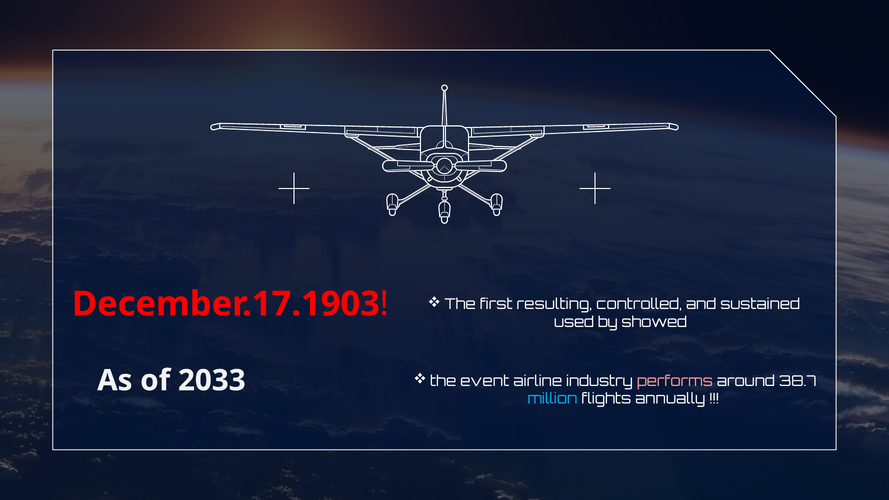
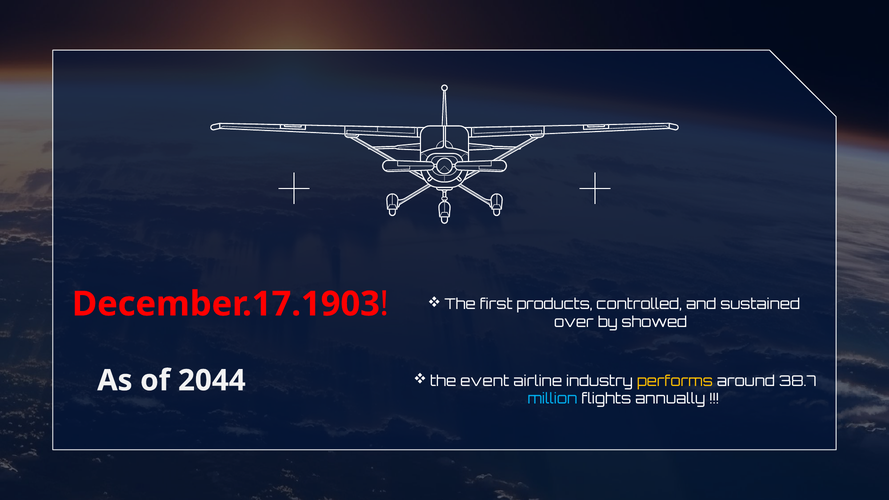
resulting: resulting -> products (554, 305)
used: used -> over (574, 322)
2033: 2033 -> 2044 (212, 381)
performs colour: pink -> yellow (675, 381)
